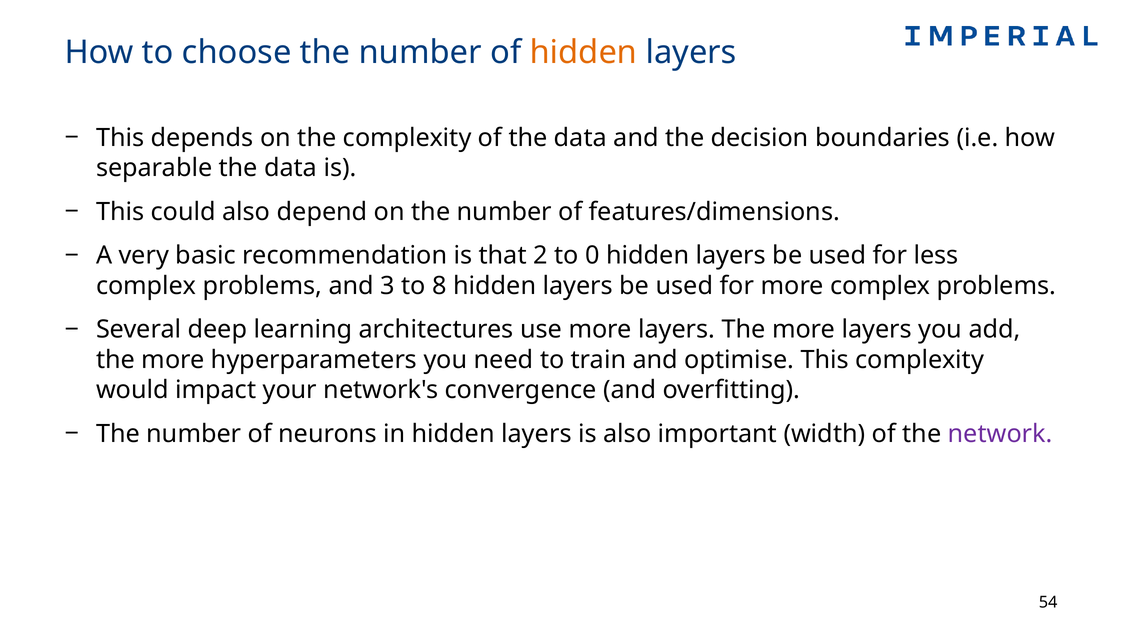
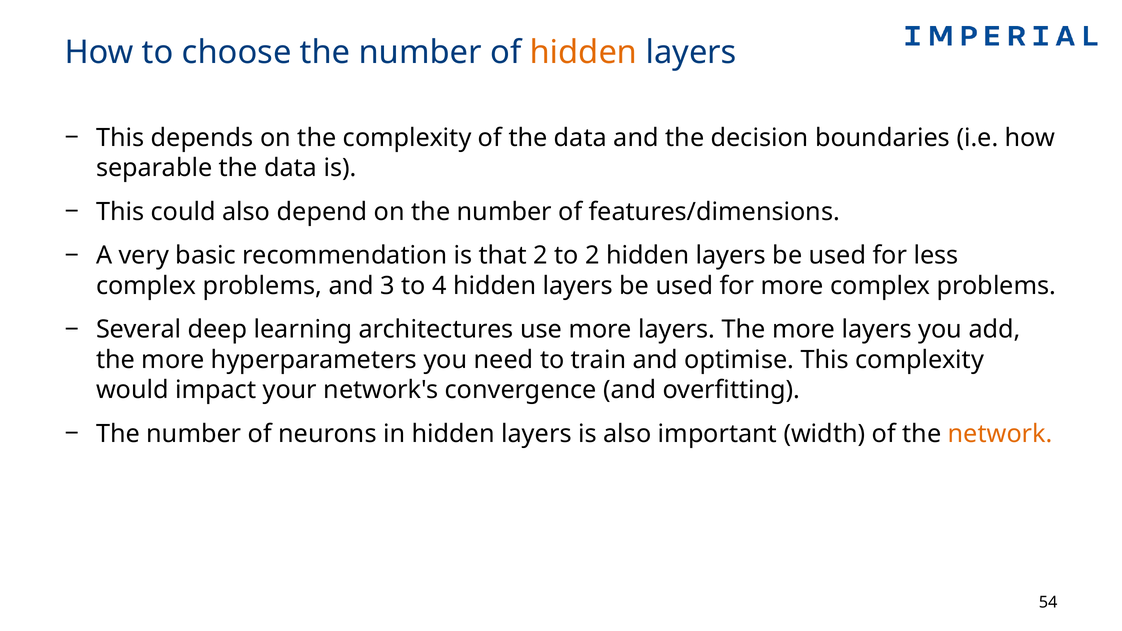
to 0: 0 -> 2 (592, 256)
8: 8 -> 4 (439, 286)
network colour: purple -> orange (1000, 434)
